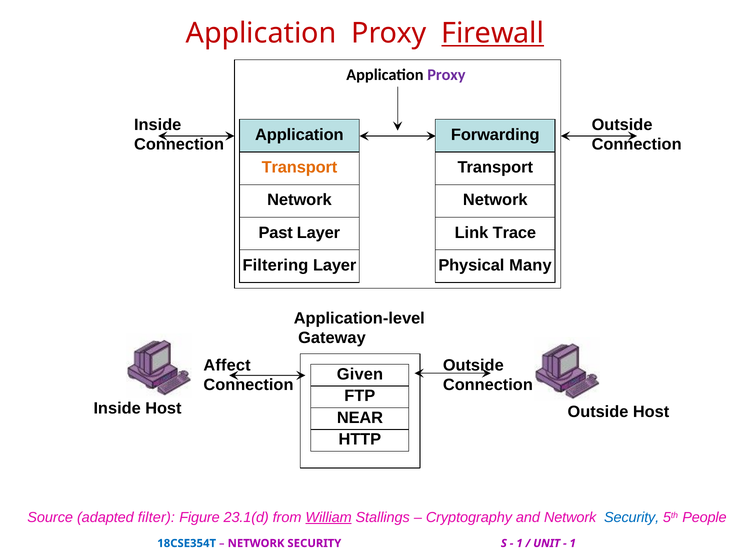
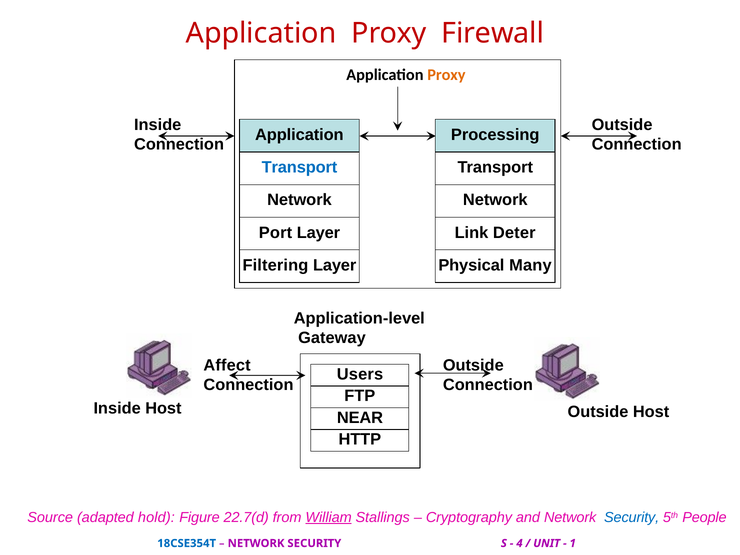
Firewall underline: present -> none (493, 33)
Proxy colour: purple -> orange (446, 75)
Forwarding: Forwarding -> Processing (495, 135)
Transport colour: orange -> blue (299, 167)
Past: Past -> Port (276, 233)
Trace: Trace -> Deter (514, 233)
Given: Given -> Users (360, 374)
filter: filter -> hold (156, 517)
23.1(d: 23.1(d -> 22.7(d (246, 517)
1: 1 -> 4 (519, 543)
